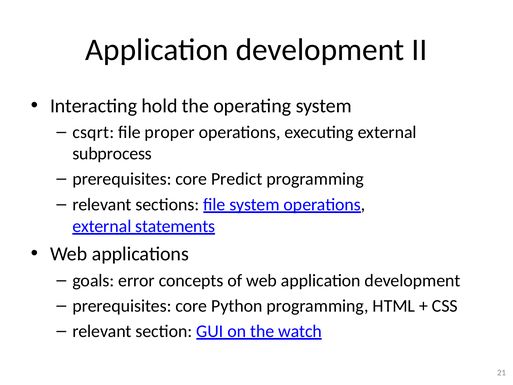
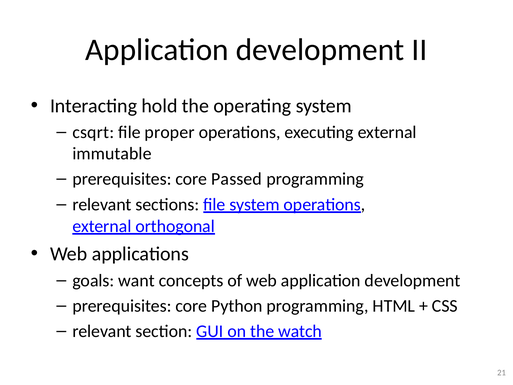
subprocess: subprocess -> immutable (112, 154)
Predict: Predict -> Passed (237, 179)
statements: statements -> orthogonal (175, 226)
error: error -> want (137, 280)
